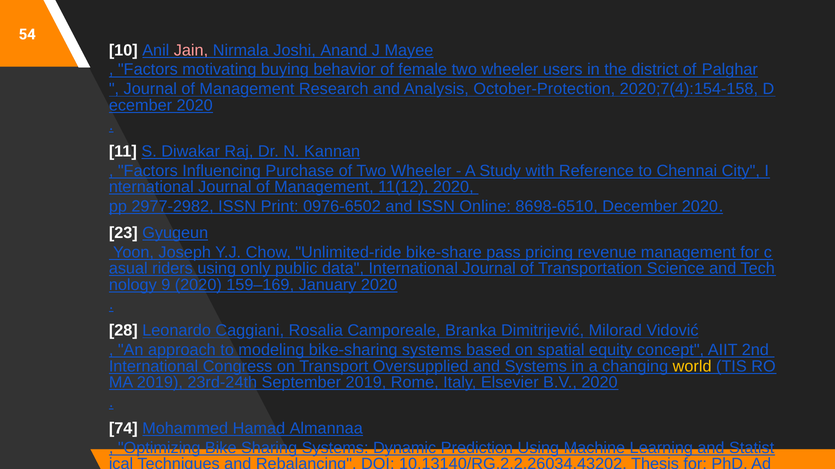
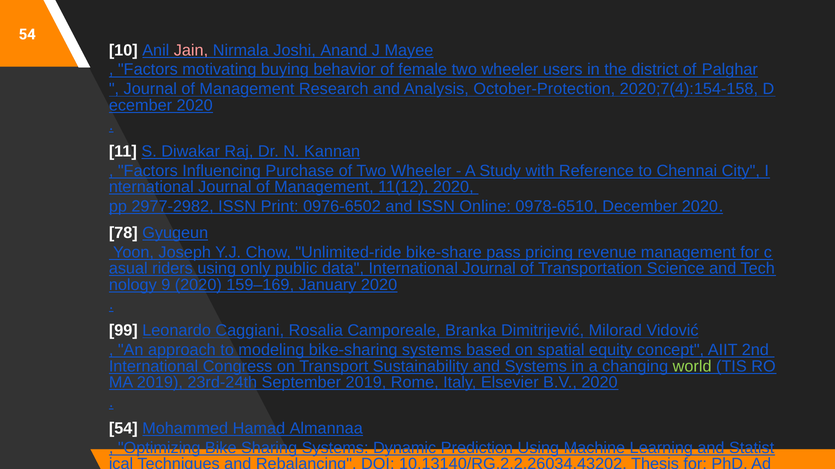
8698-6510: 8698-6510 -> 0978-6510 (557, 207)
23: 23 -> 78 (123, 233)
28: 28 -> 99 (123, 331)
Oversupplied: Oversupplied -> Sustainability (421, 367)
world colour: yellow -> light green (692, 367)
74: 74 -> 54 (123, 429)
